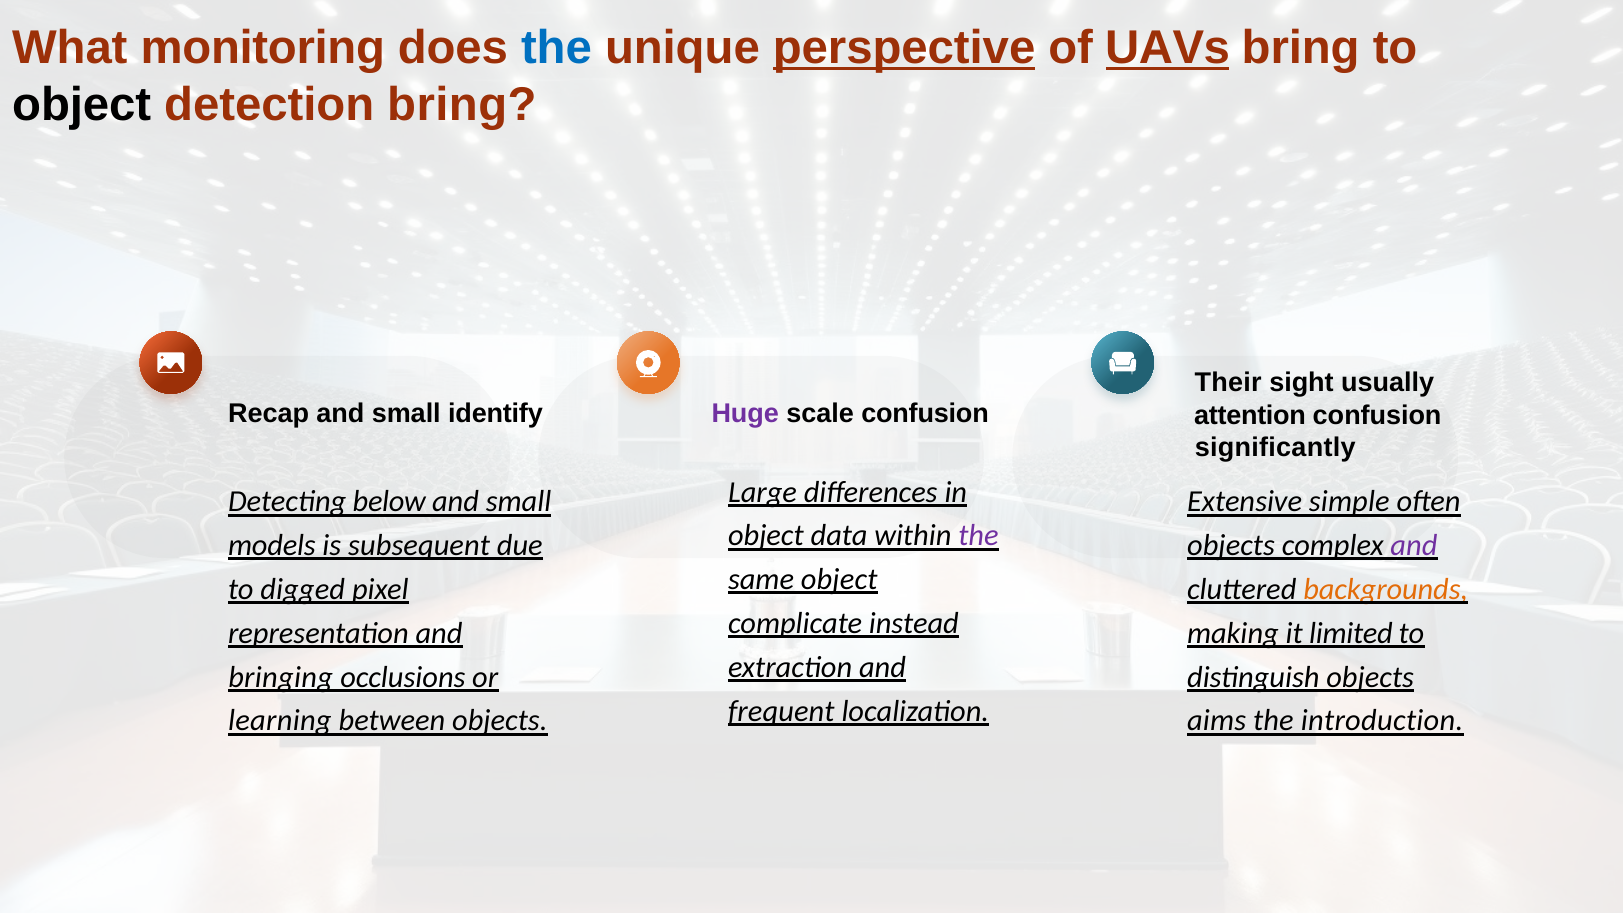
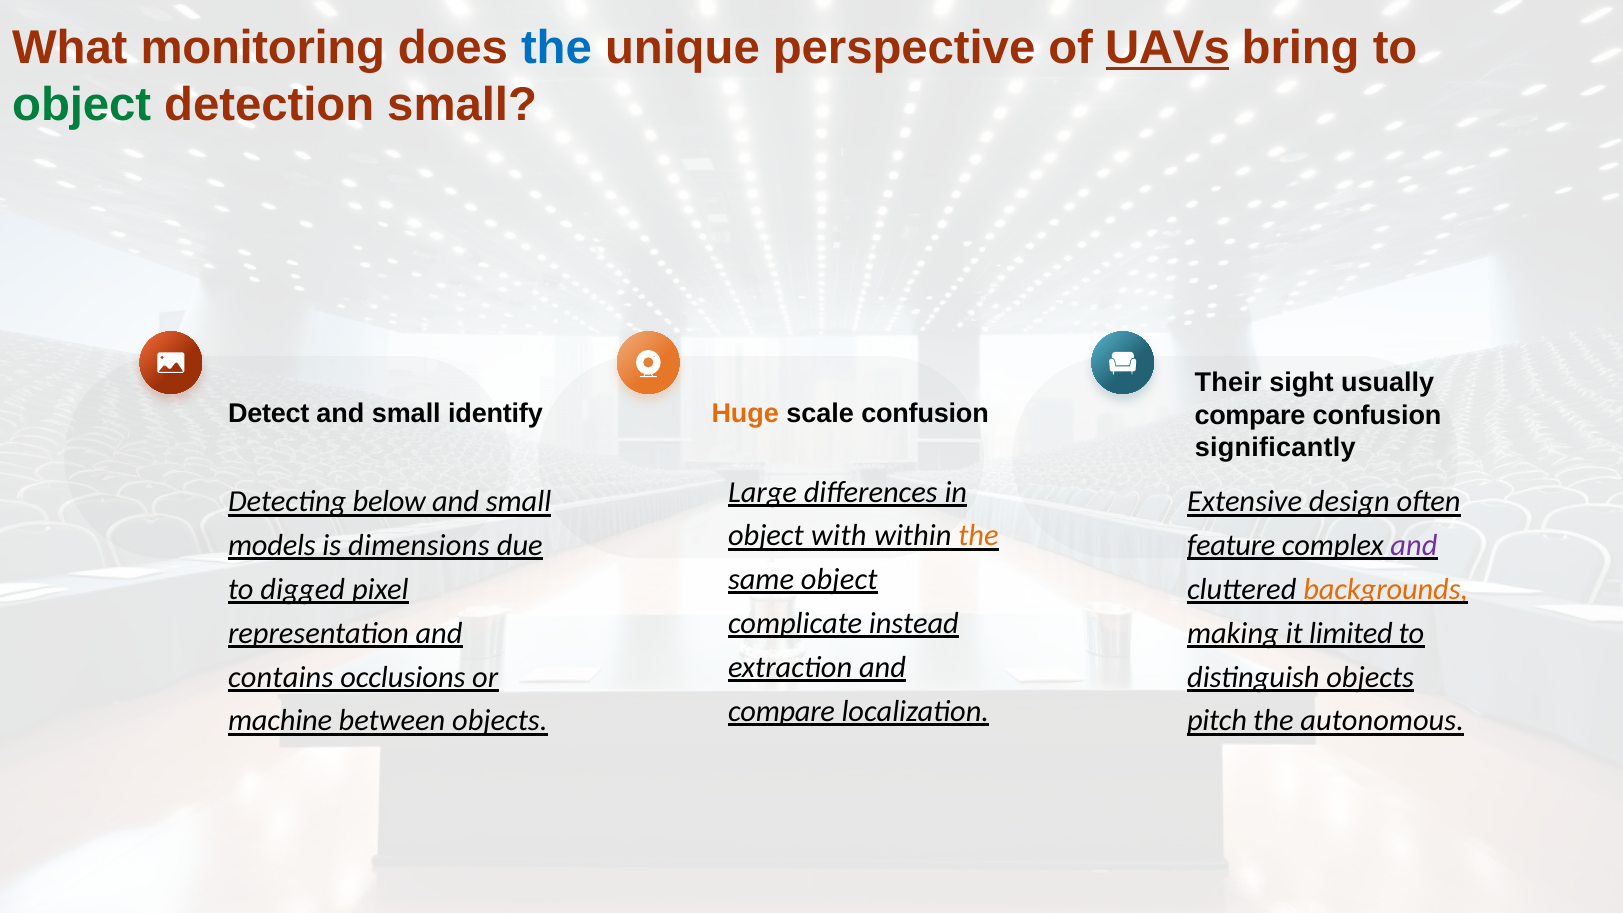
perspective underline: present -> none (904, 48)
object colour: black -> green (82, 105)
detection bring: bring -> small (462, 105)
Recap: Recap -> Detect (269, 414)
Huge colour: purple -> orange (745, 414)
attention: attention -> compare (1250, 415)
simple: simple -> design (1349, 502)
data: data -> with (839, 536)
the colour: purple -> orange (978, 536)
subsequent: subsequent -> dimensions (419, 546)
objects: objects -> feature (1231, 546)
bringing: bringing -> contains (281, 677)
frequent: frequent -> compare (782, 711)
learning: learning -> machine (280, 721)
aims: aims -> pitch (1217, 721)
introduction: introduction -> autonomous (1382, 721)
